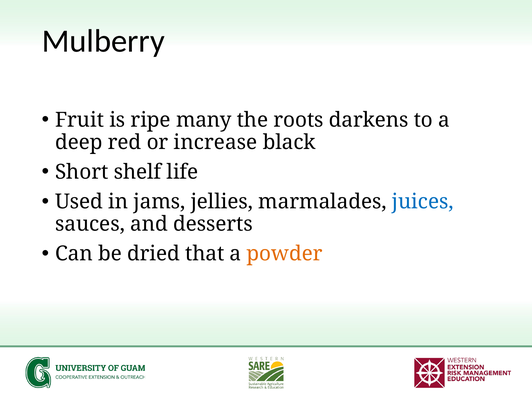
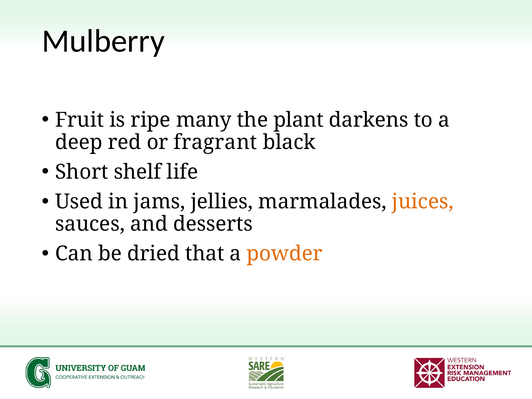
roots: roots -> plant (299, 120)
increase: increase -> fragrant (215, 142)
juices colour: blue -> orange (423, 202)
